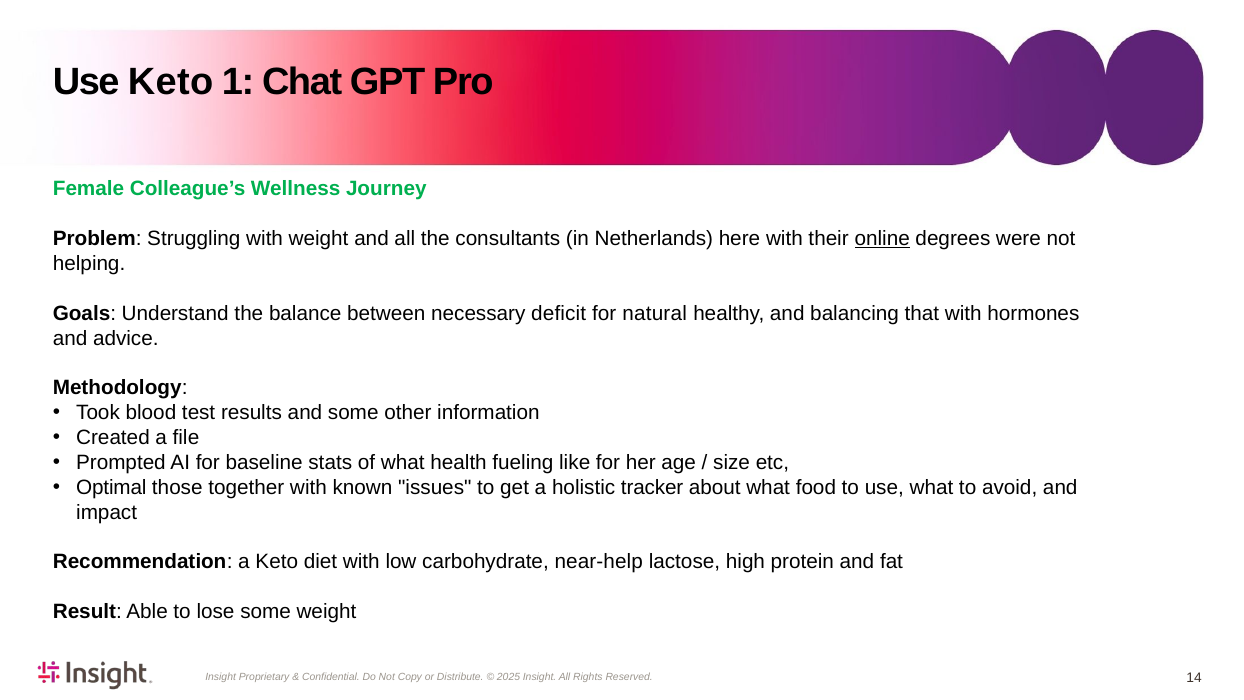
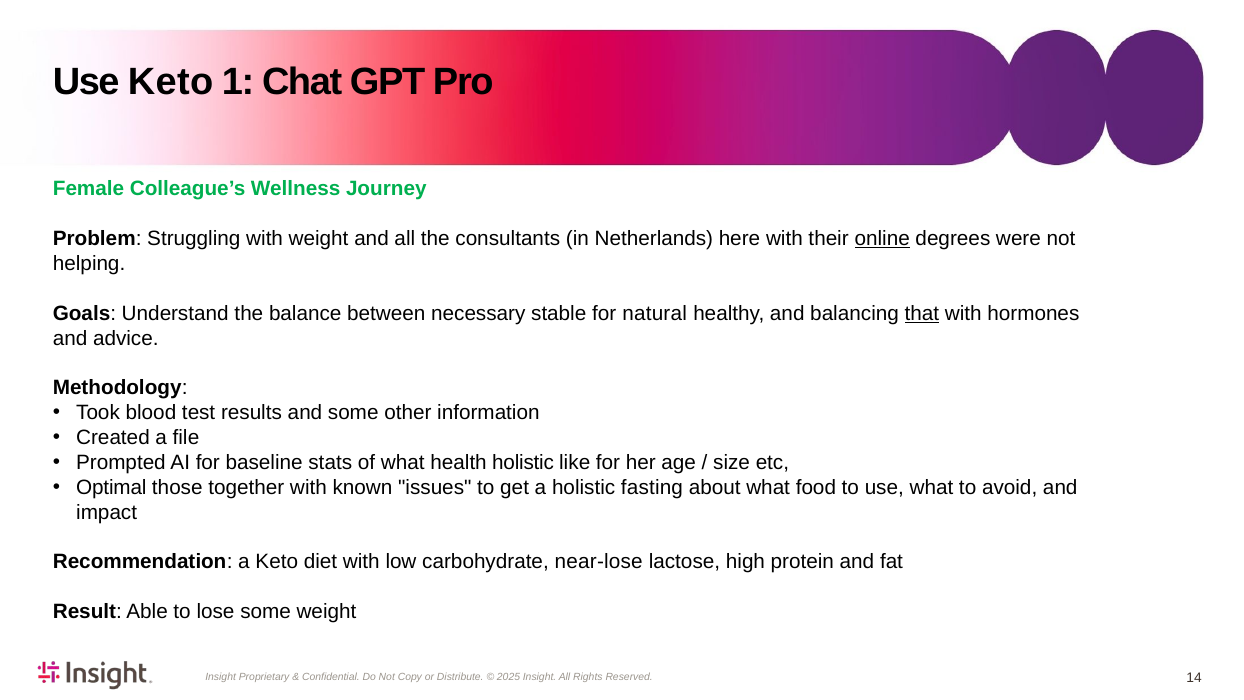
deficit: deficit -> stable (559, 313)
that underline: none -> present (922, 313)
health fueling: fueling -> holistic (523, 462)
tracker: tracker -> fasting (652, 487)
near-help: near-help -> near-lose (599, 562)
